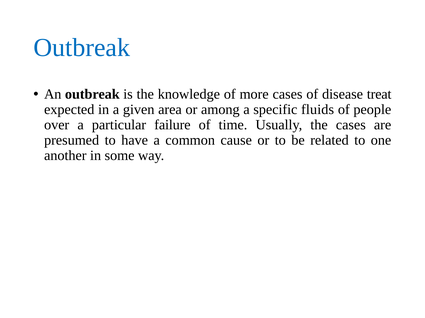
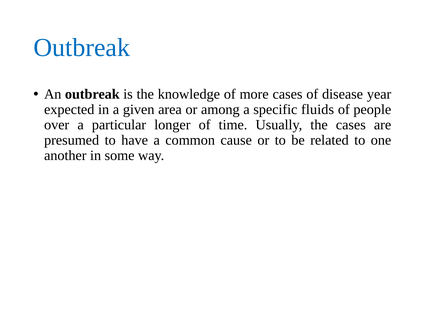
treat: treat -> year (379, 95)
failure: failure -> longer (172, 125)
